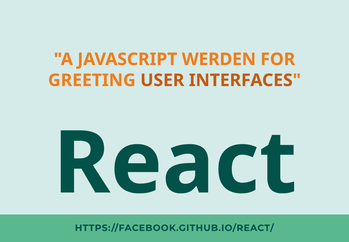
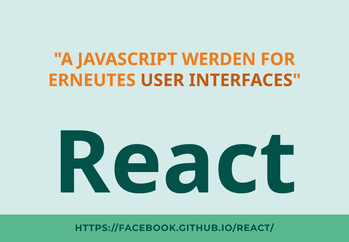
GREETING: GREETING -> ERNEUTES (92, 80)
